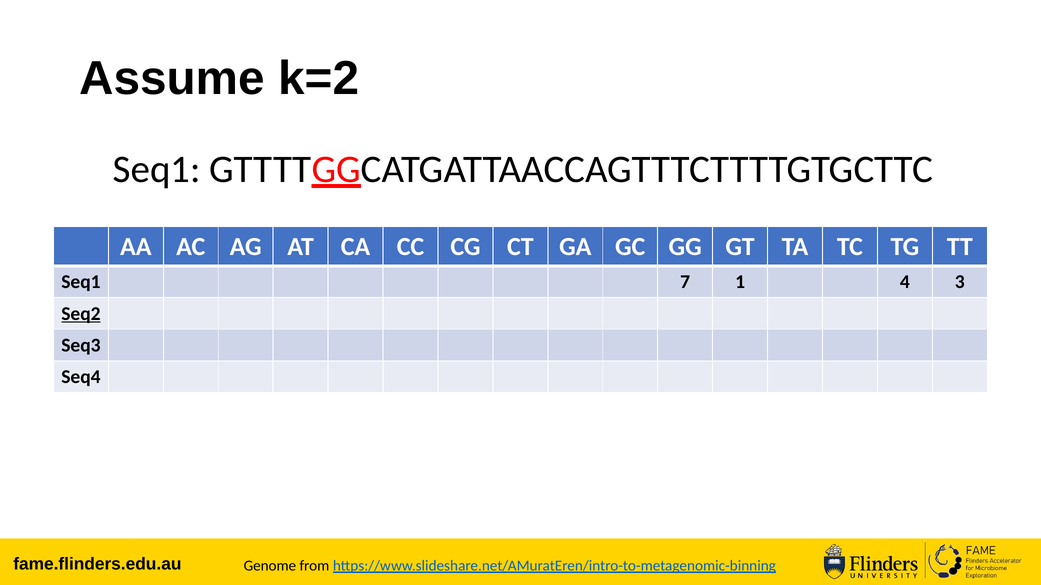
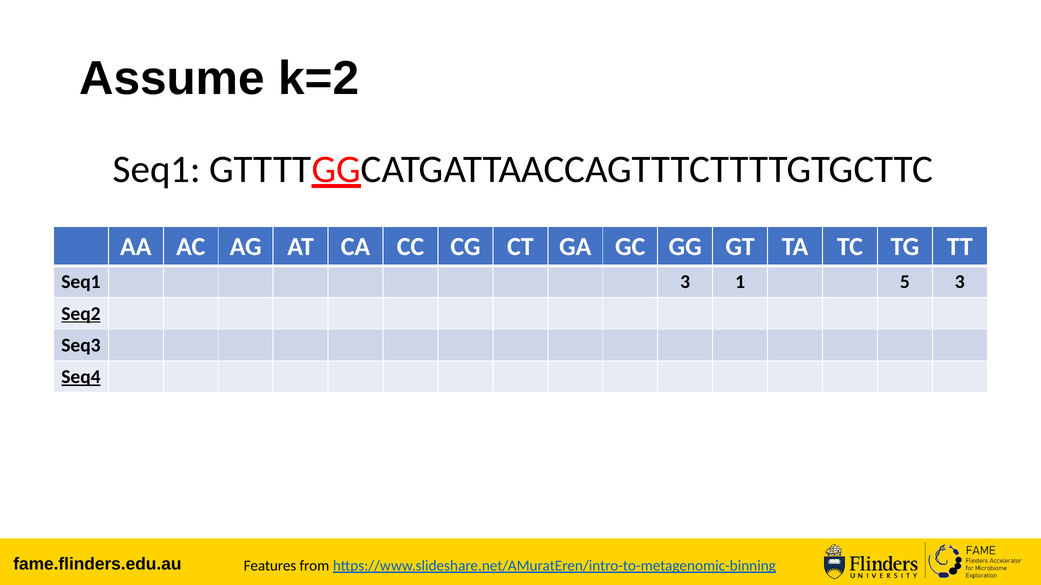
Seq1 7: 7 -> 3 (685, 282)
4: 4 -> 5 (905, 282)
Seq4 underline: none -> present (81, 377)
Genome: Genome -> Features (270, 566)
